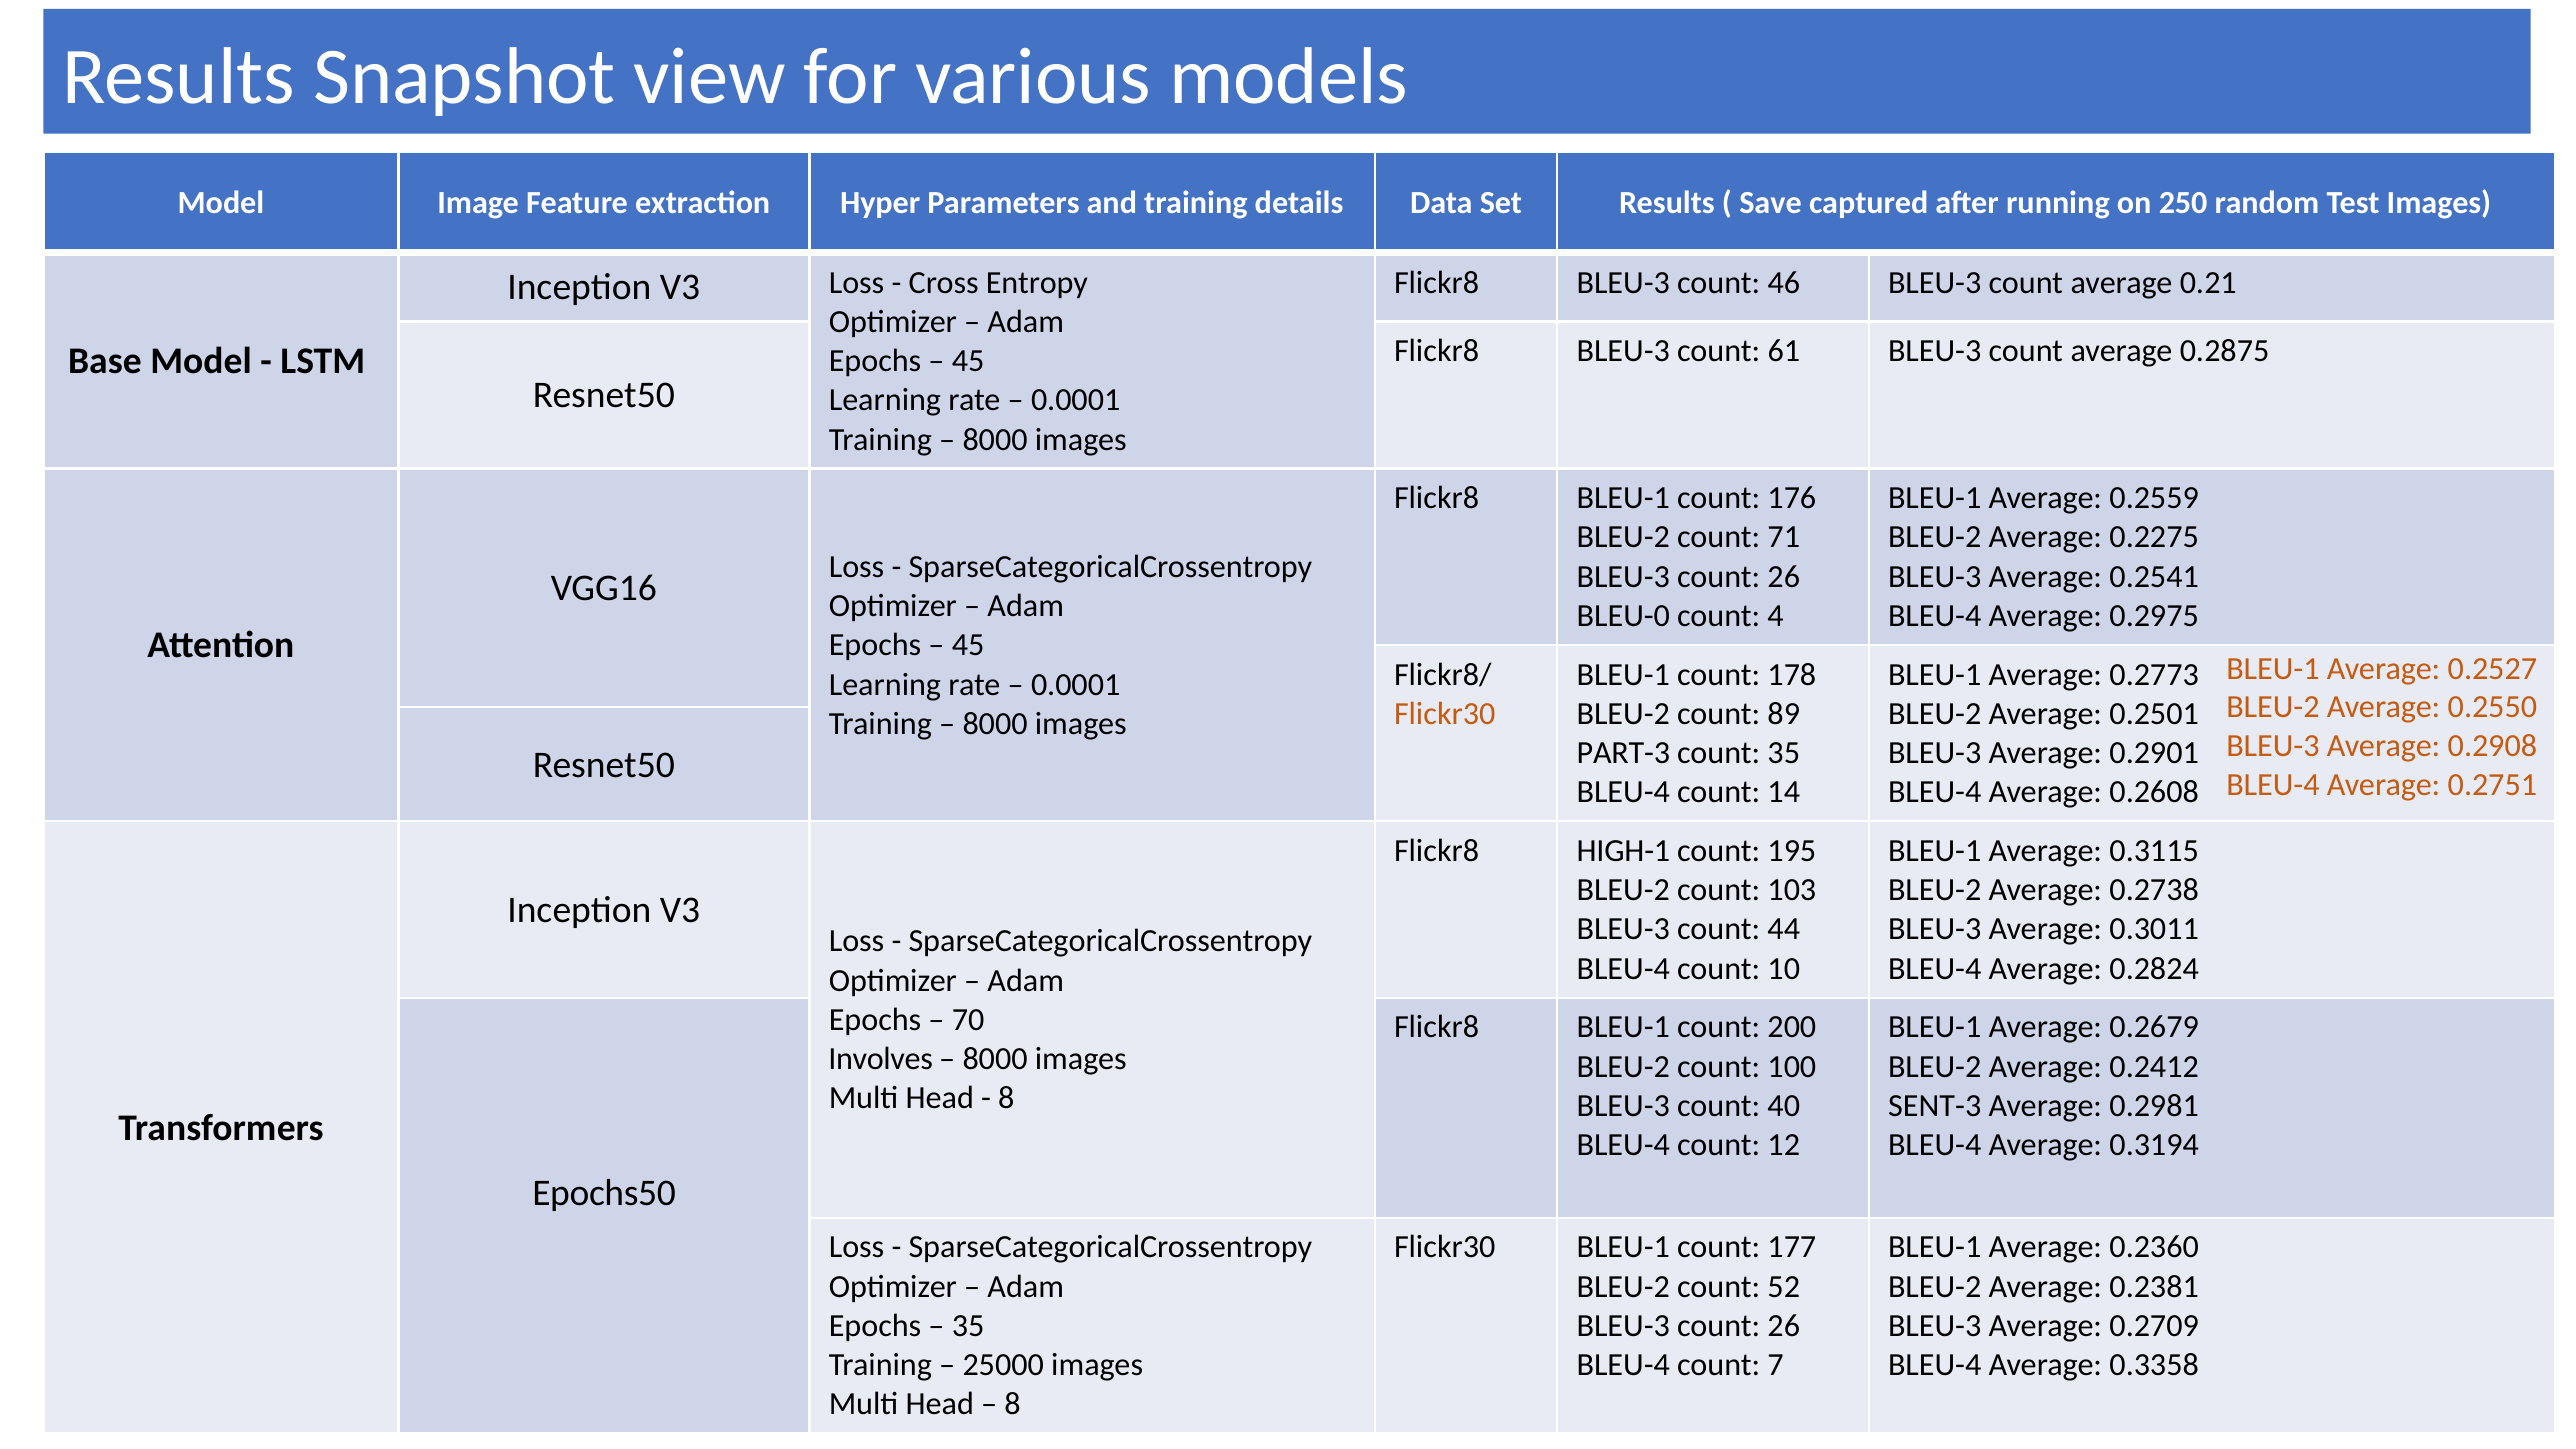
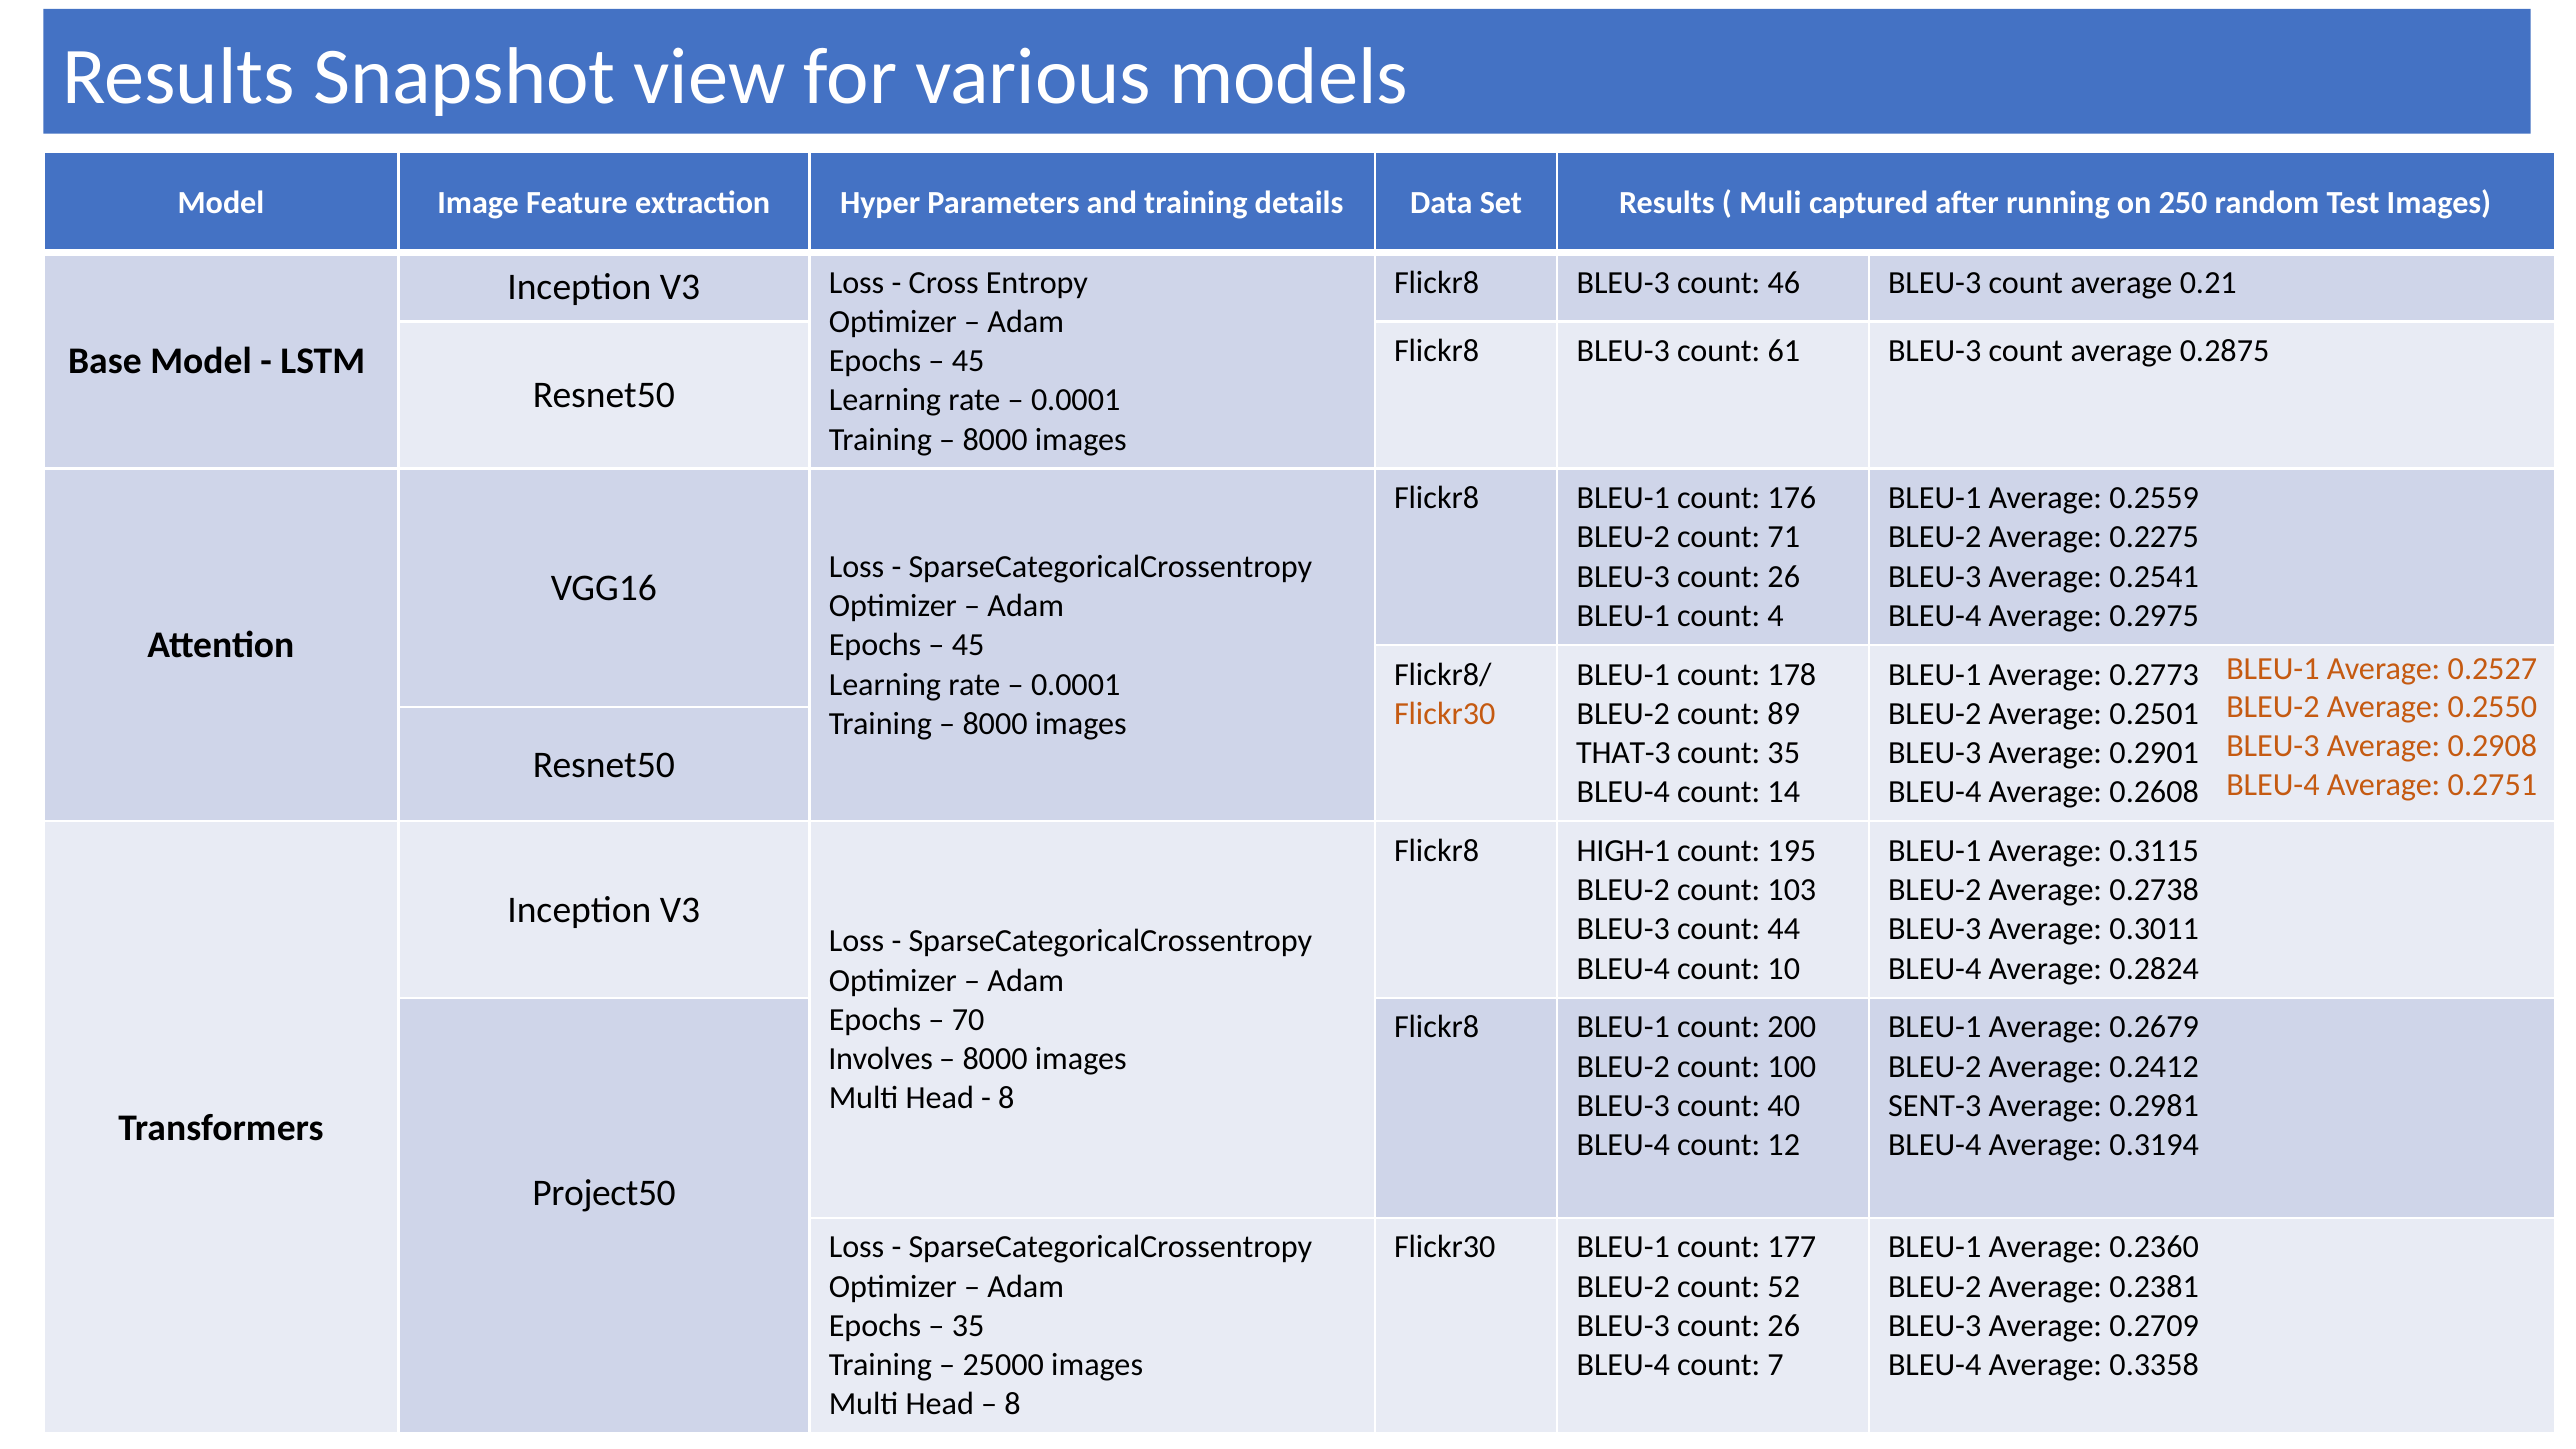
Save: Save -> Muli (1770, 203)
BLEU-0: BLEU-0 -> BLEU-1 (1623, 616)
PART-3: PART-3 -> THAT-3 (1623, 753)
Epochs50: Epochs50 -> Project50 (604, 1193)
